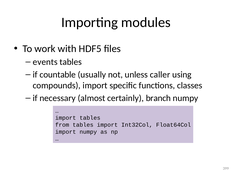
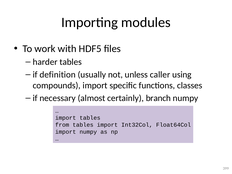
events: events -> harder (45, 62)
countable: countable -> definition (58, 75)
